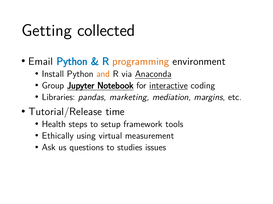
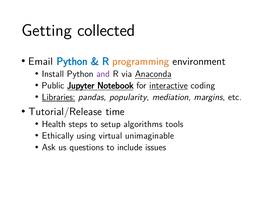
and colour: orange -> purple (103, 74)
Group: Group -> Public (53, 86)
Libraries underline: none -> present (59, 98)
marketing: marketing -> popularity (129, 98)
framework: framework -> algorithms (143, 124)
measurement: measurement -> unimaginable (150, 136)
studies: studies -> include (130, 148)
